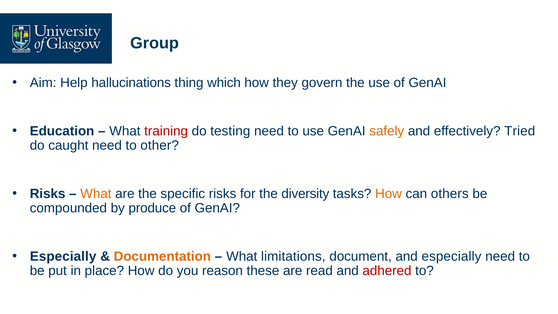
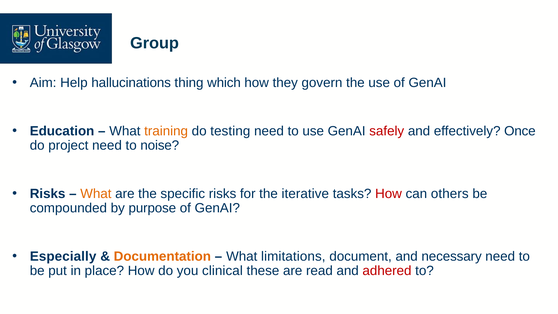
training colour: red -> orange (166, 131)
safely colour: orange -> red (387, 131)
Tried: Tried -> Once (520, 131)
caught: caught -> project (68, 145)
other: other -> noise (160, 145)
diversity: diversity -> iterative (305, 194)
How colour: orange -> red (388, 194)
produce: produce -> purpose (152, 208)
and especially: especially -> necessary (452, 256)
reason: reason -> clinical (222, 271)
